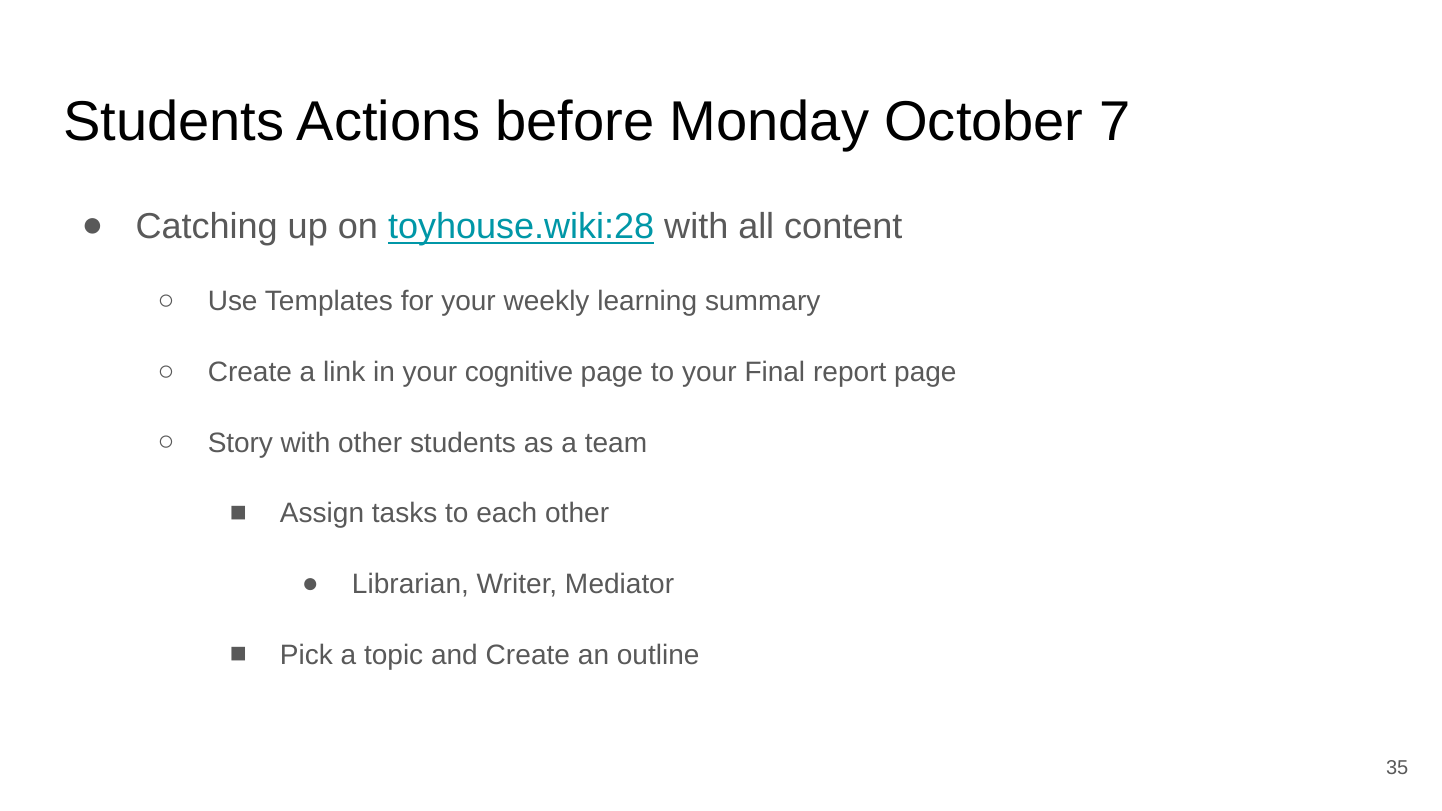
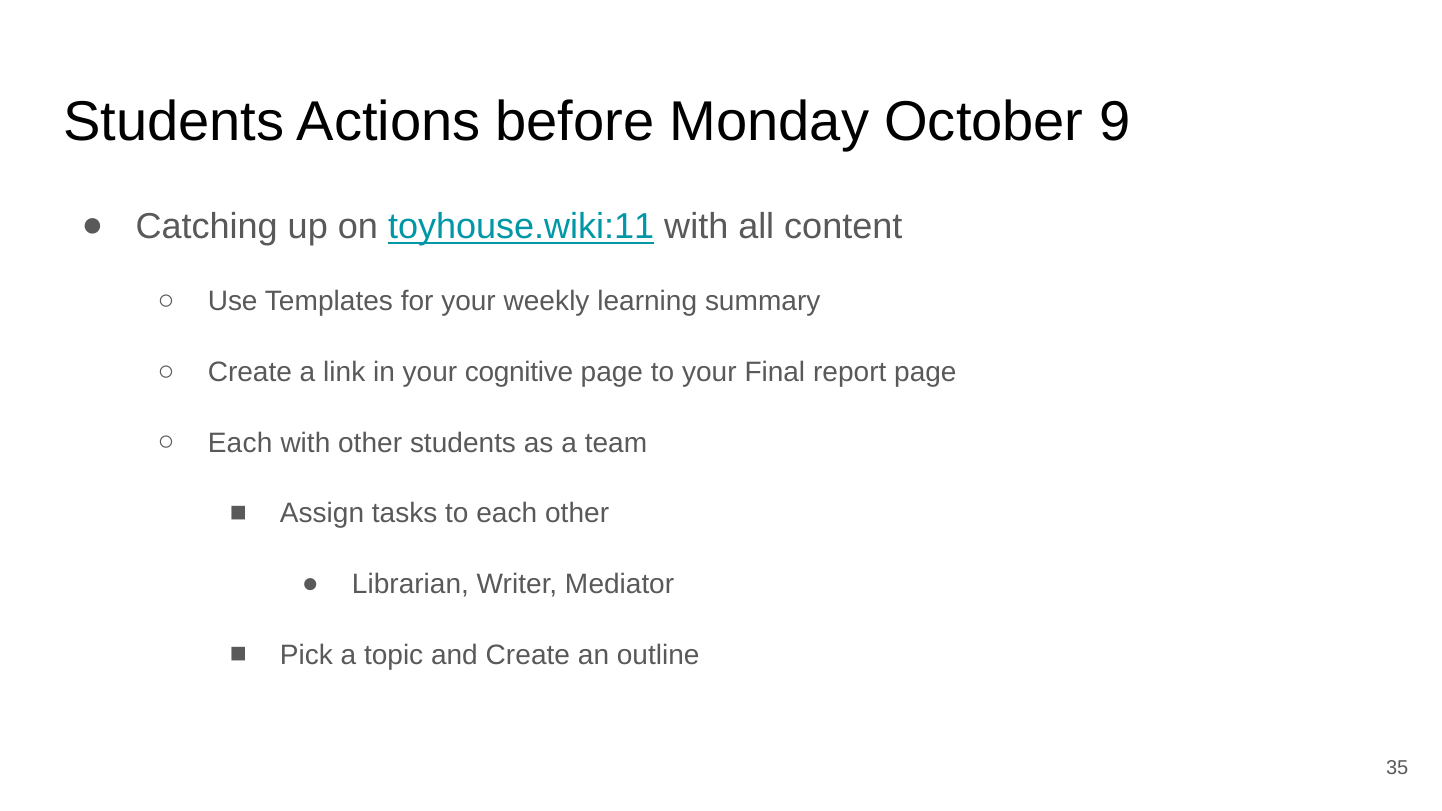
7: 7 -> 9 (1115, 122)
toyhouse.wiki:28: toyhouse.wiki:28 -> toyhouse.wiki:11 (521, 227)
Story: Story -> Each (240, 443)
